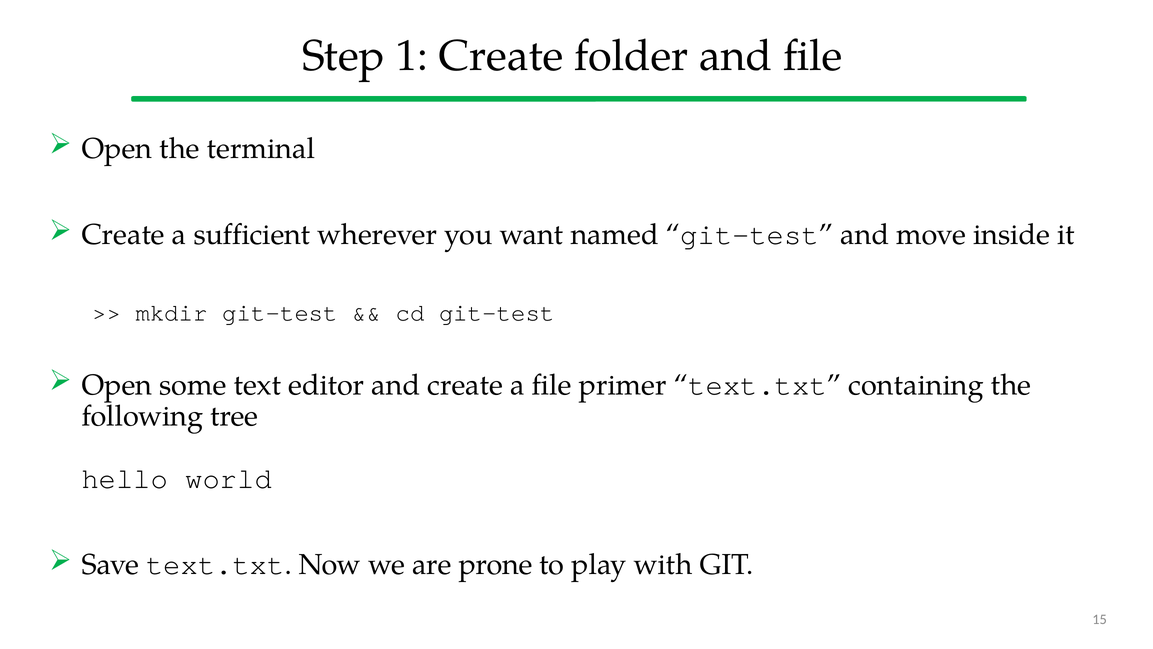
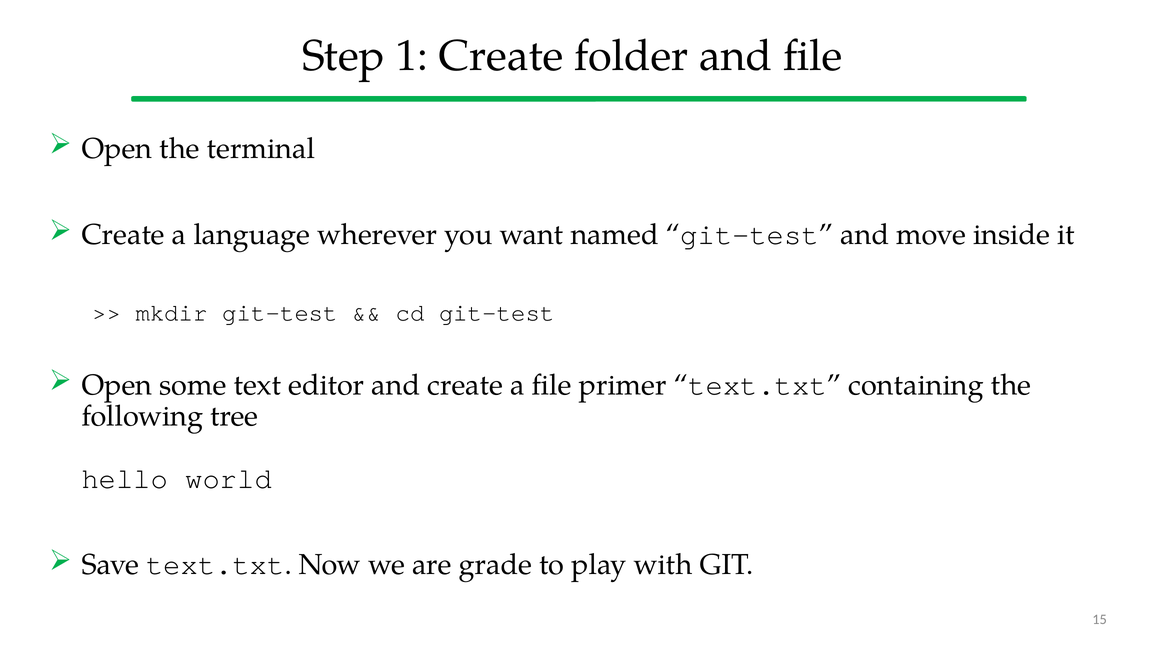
sufficient: sufficient -> language (252, 235)
prone: prone -> grade (495, 564)
